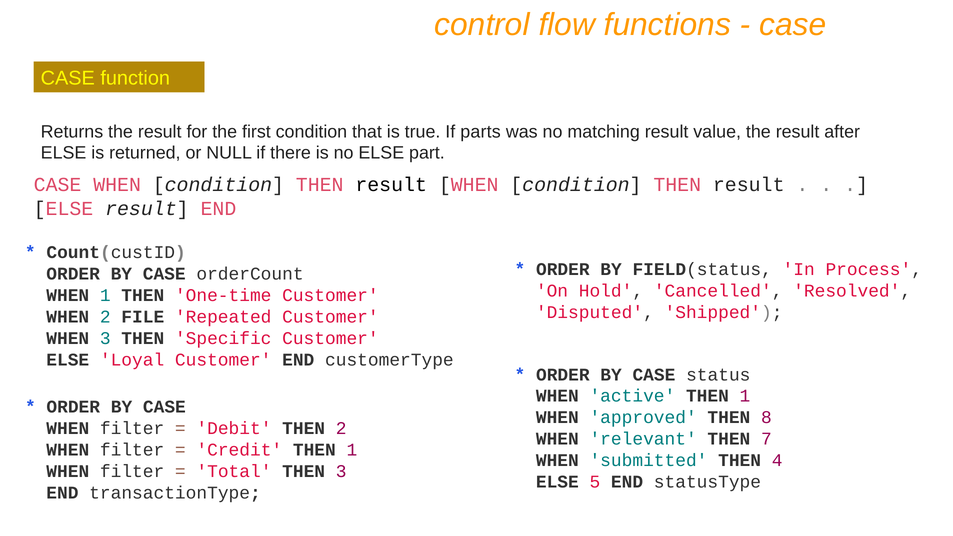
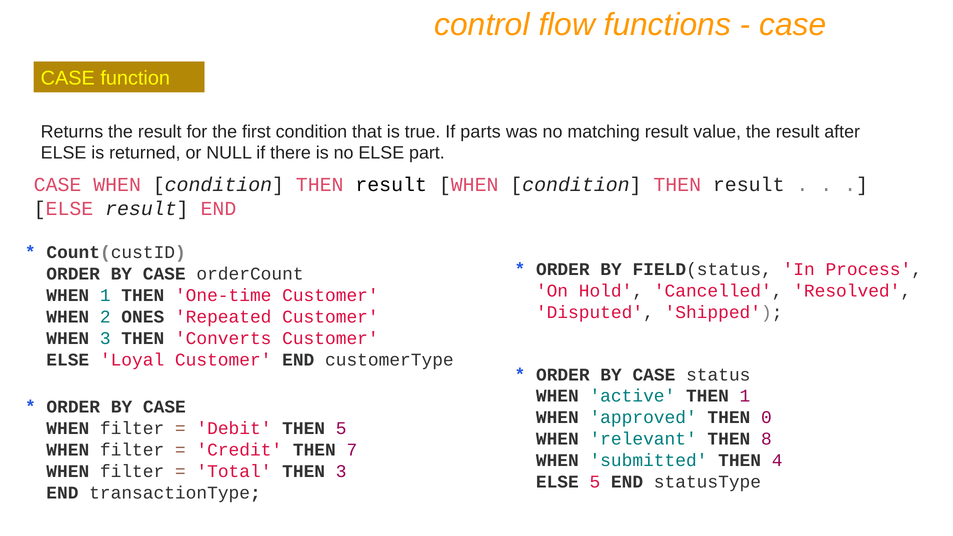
FILE: FILE -> ONES (143, 317)
Specific: Specific -> Converts (223, 338)
8: 8 -> 0 (766, 418)
THEN 2: 2 -> 5 (341, 428)
7: 7 -> 8 (766, 439)
Credit THEN 1: 1 -> 7 (352, 450)
